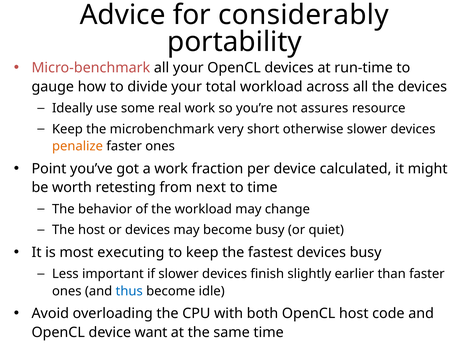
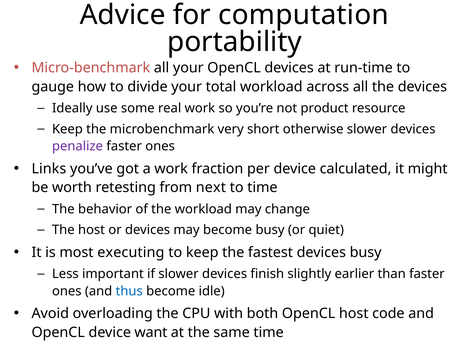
considerably: considerably -> computation (304, 15)
assures: assures -> product (325, 108)
penalize colour: orange -> purple (77, 146)
Point: Point -> Links (49, 169)
